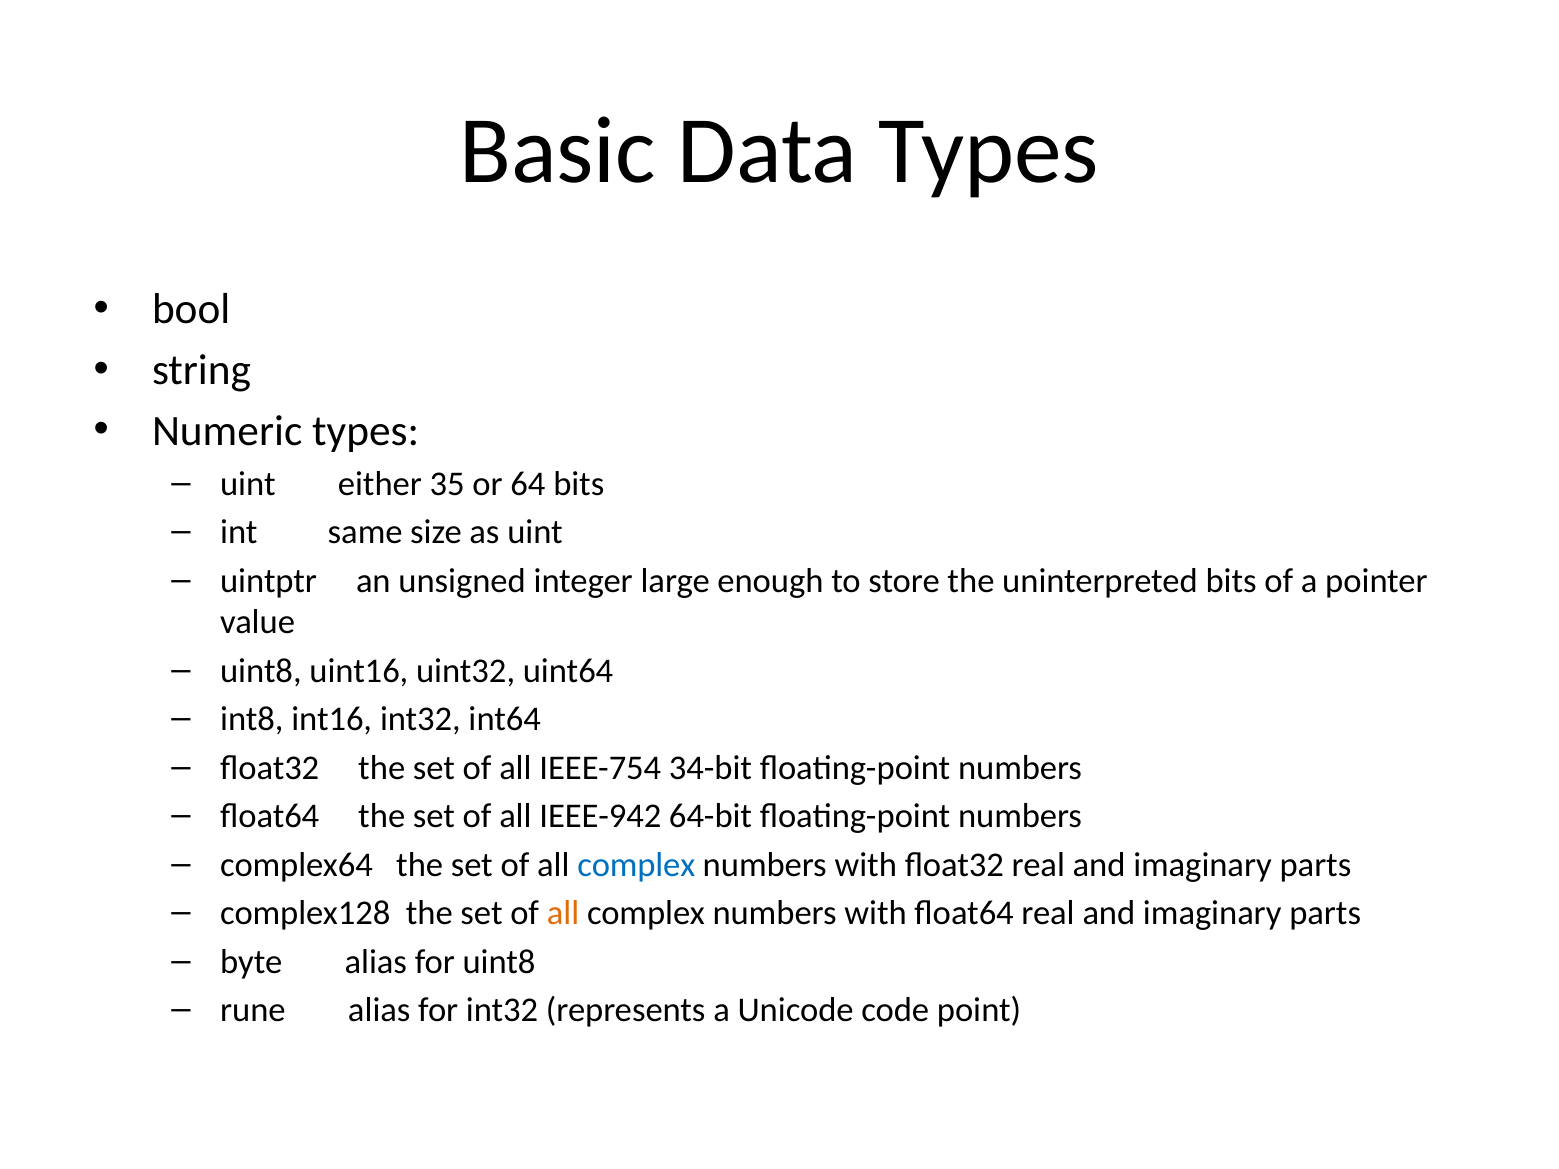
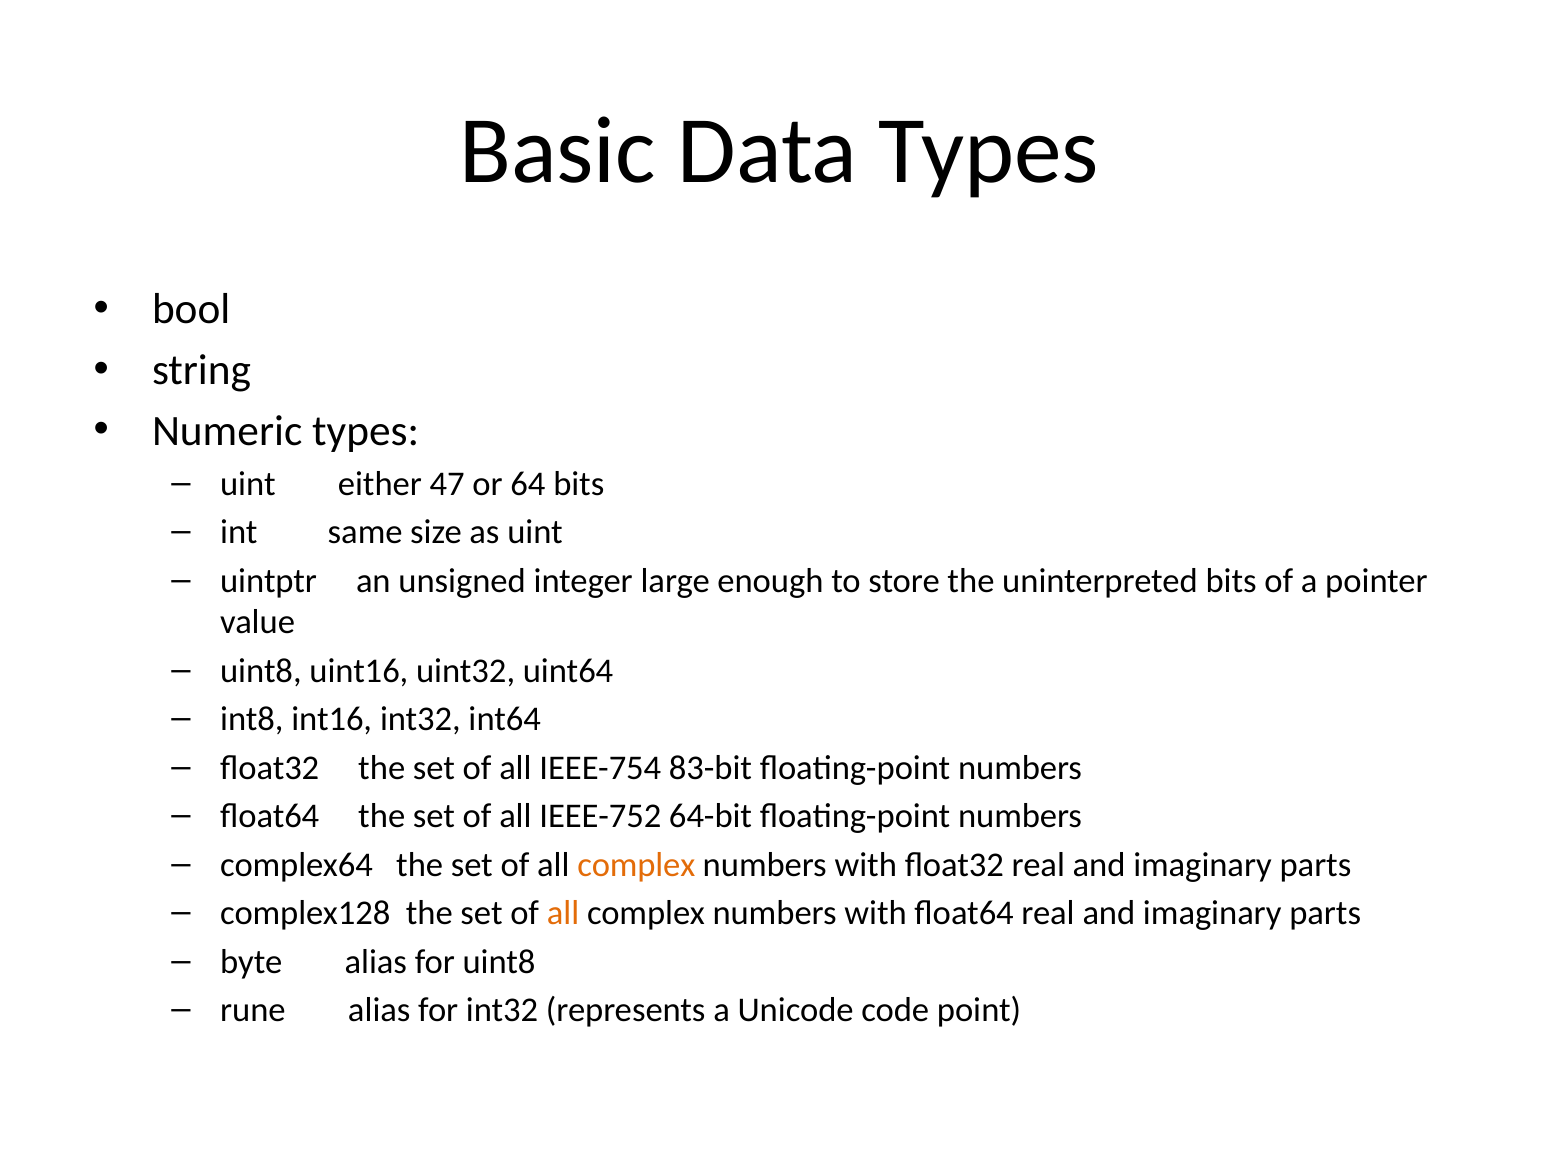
35: 35 -> 47 (447, 484)
34-bit: 34-bit -> 83-bit (710, 768)
IEEE-942: IEEE-942 -> IEEE-752 (600, 817)
complex colour: blue -> orange (636, 865)
